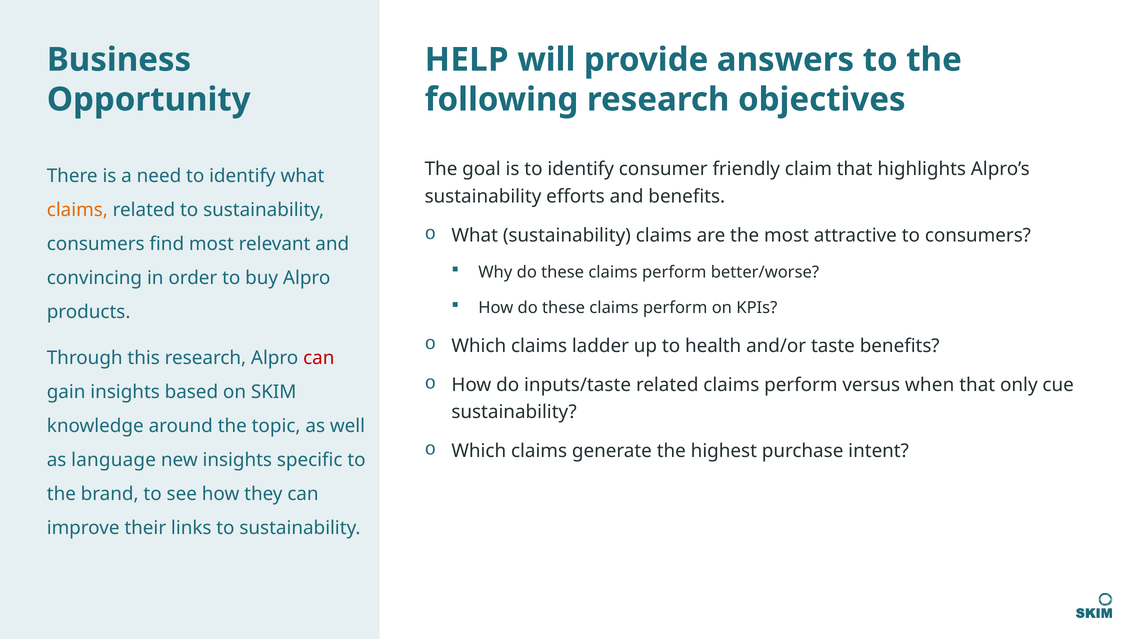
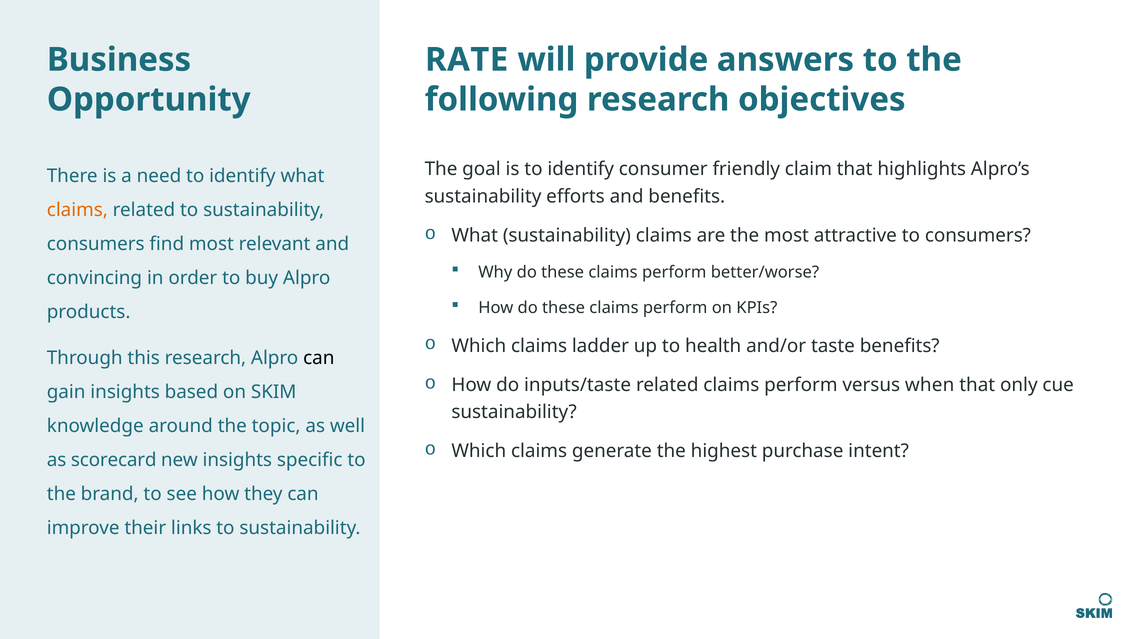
HELP: HELP -> RATE (467, 60)
can colour: red -> black (319, 358)
language: language -> scorecard (114, 460)
